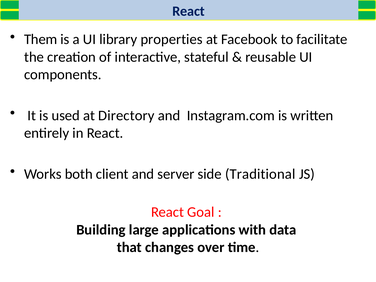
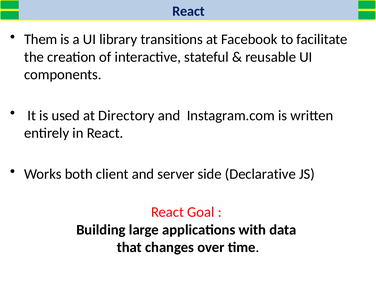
properties: properties -> transitions (172, 39)
Traditional: Traditional -> Declarative (260, 174)
